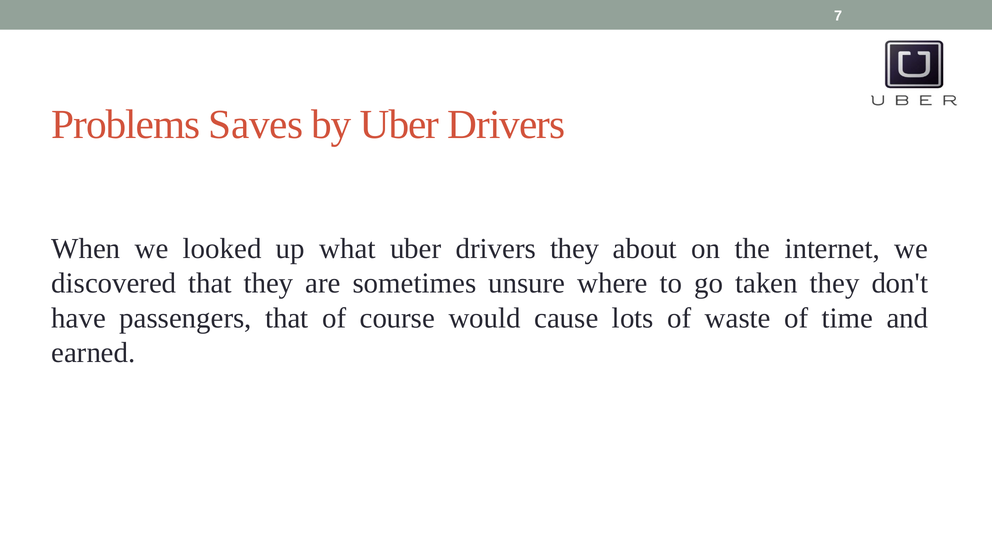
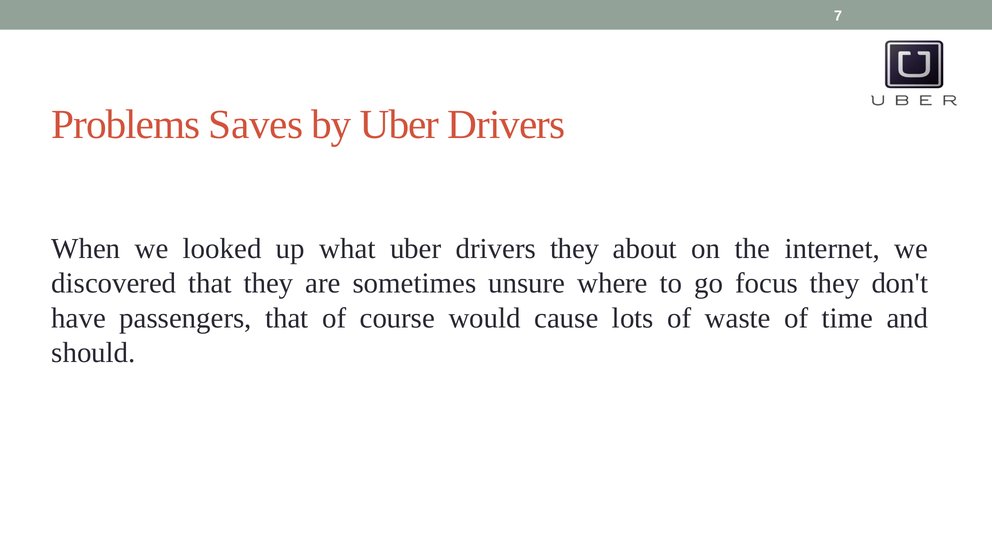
taken: taken -> focus (766, 283)
earned: earned -> should (93, 353)
